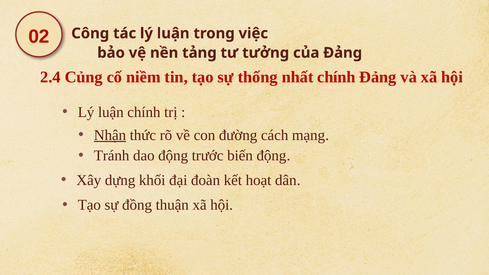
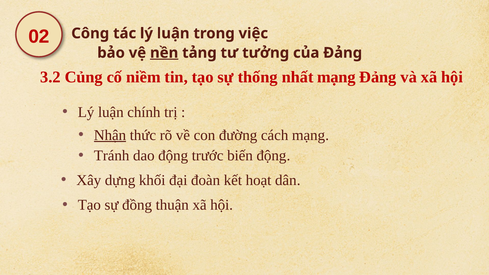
nền underline: none -> present (164, 53)
2.4: 2.4 -> 3.2 (50, 77)
nhất chính: chính -> mạng (336, 77)
